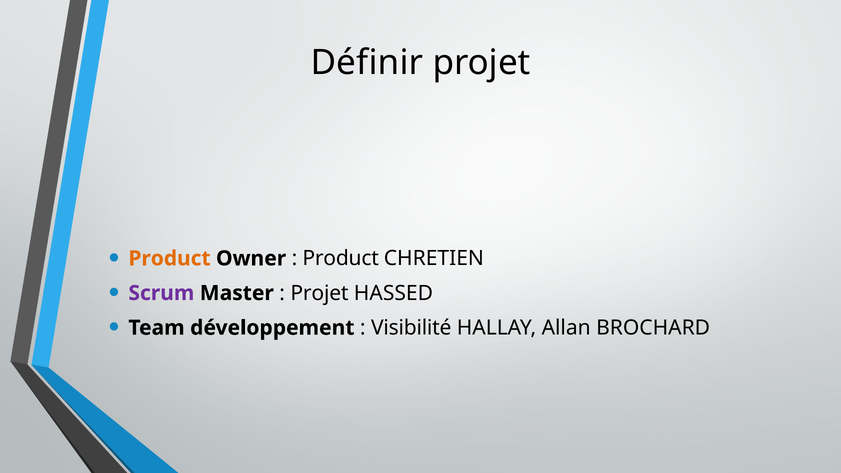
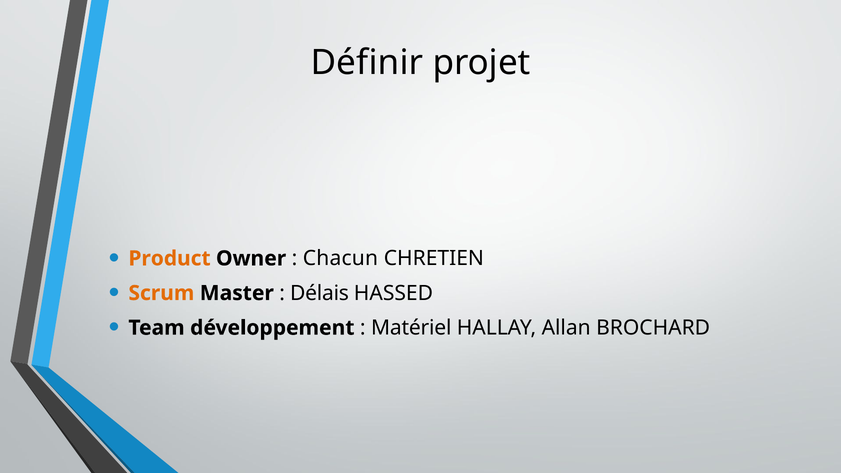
Product: Product -> Chacun (340, 258)
Scrum colour: purple -> orange (161, 293)
Projet: Projet -> Délais (319, 293)
Visibilité: Visibilité -> Matériel (411, 328)
